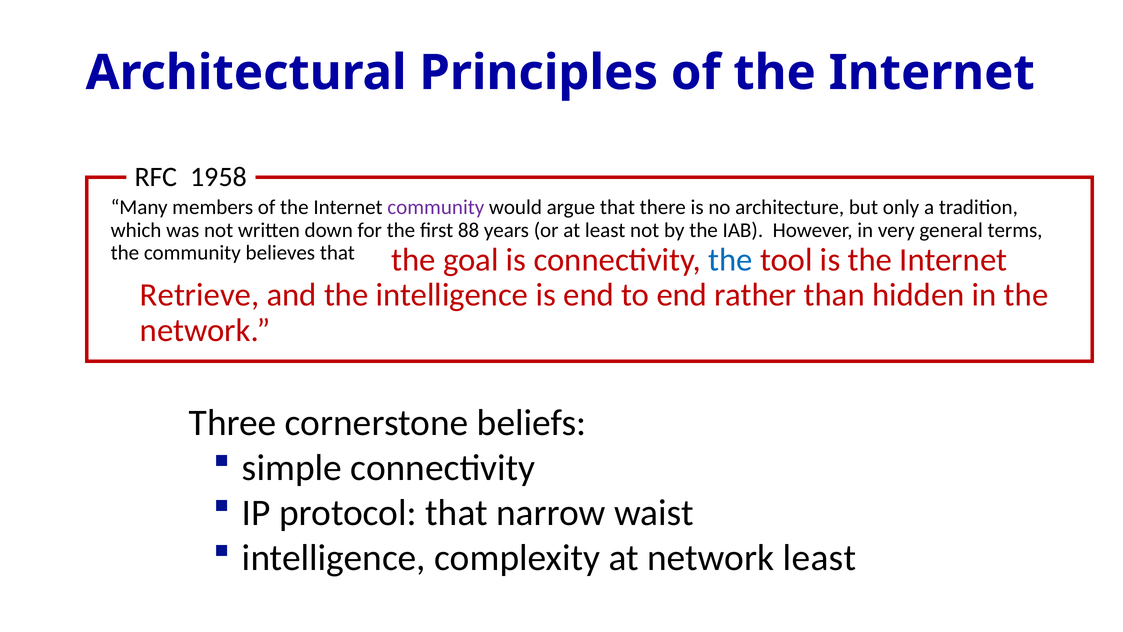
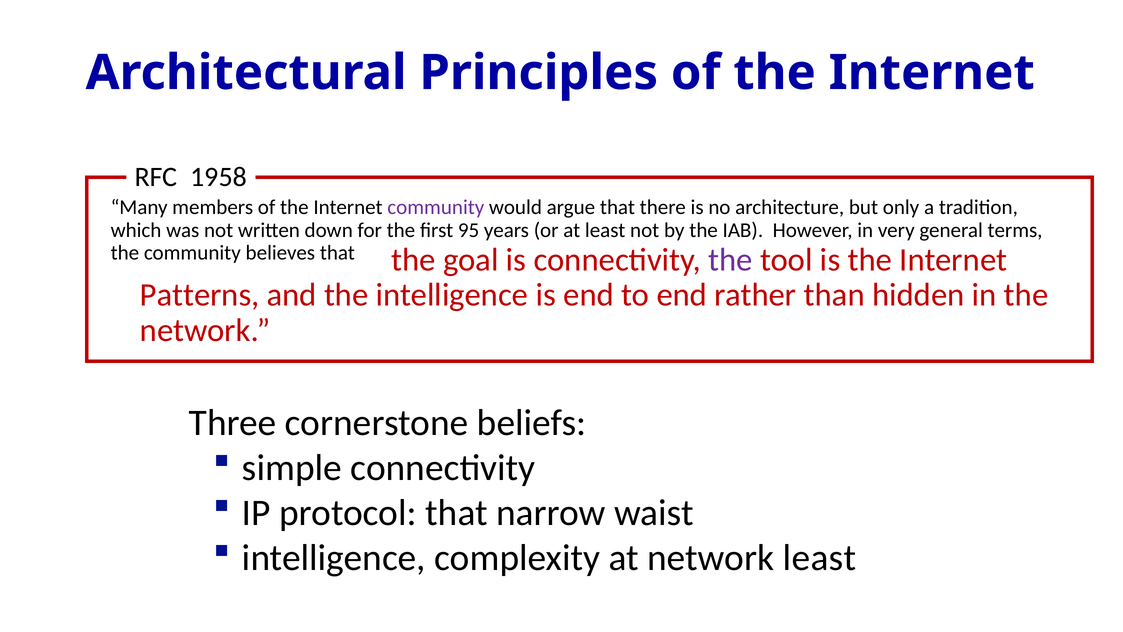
88: 88 -> 95 (469, 230)
the colour: blue -> purple (731, 260)
Retrieve: Retrieve -> Patterns (200, 295)
